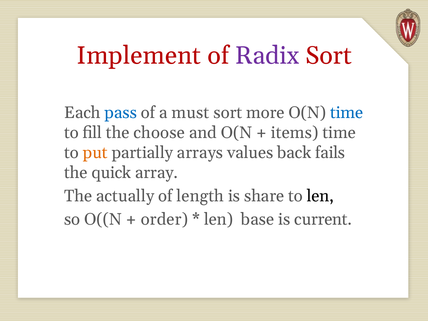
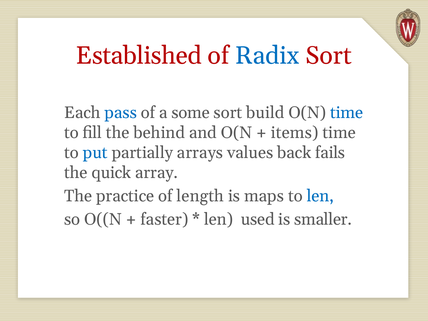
Implement: Implement -> Established (139, 56)
Radix colour: purple -> blue (267, 56)
must: must -> some (191, 113)
more: more -> build (265, 113)
choose: choose -> behind (159, 133)
put colour: orange -> blue (95, 153)
actually: actually -> practice (125, 196)
share: share -> maps (264, 196)
len colour: black -> blue (320, 196)
order: order -> faster (164, 219)
base: base -> used (258, 219)
current: current -> smaller (323, 219)
